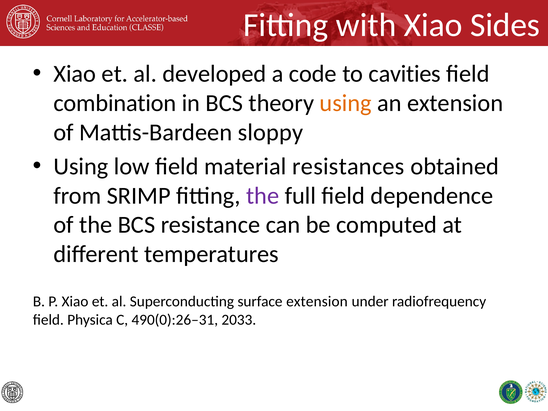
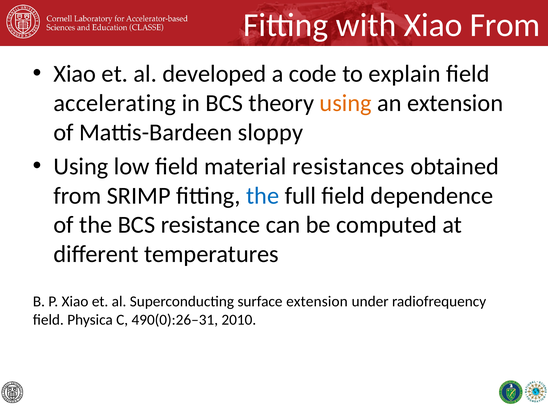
Xiao Sides: Sides -> From (505, 25)
cavities: cavities -> explain (405, 74)
combination: combination -> accelerating (115, 103)
the colour: purple -> blue (263, 196)
2033: 2033 -> 2010 (239, 320)
